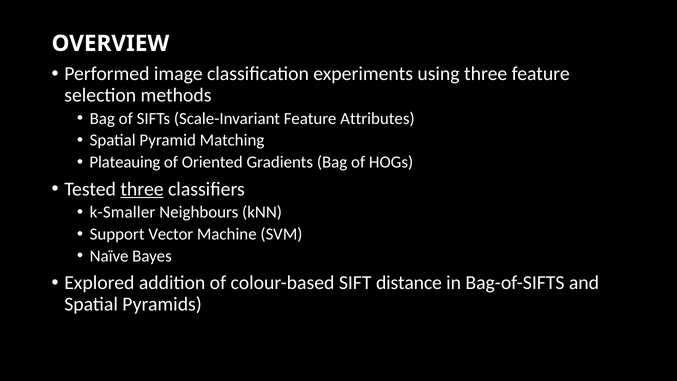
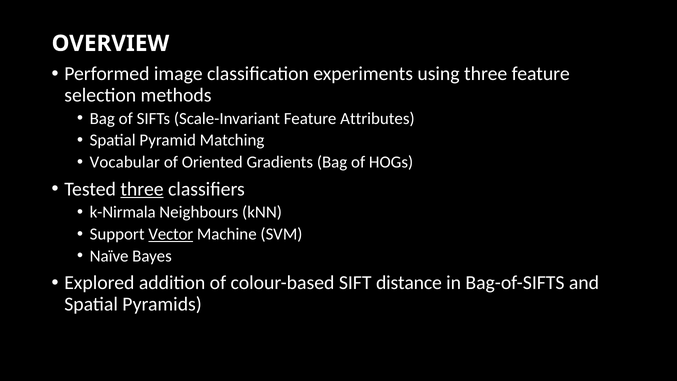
Plateauing: Plateauing -> Vocabular (125, 162)
k-Smaller: k-Smaller -> k-Nirmala (123, 212)
Vector underline: none -> present (171, 234)
